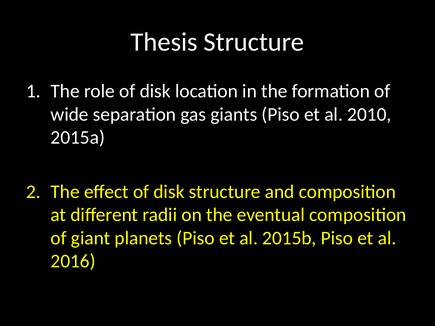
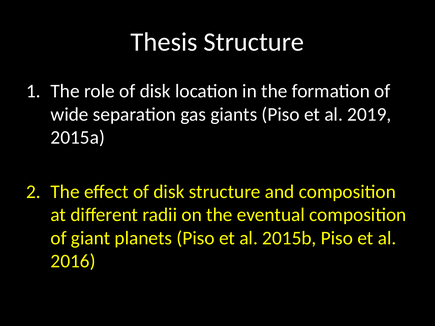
2010: 2010 -> 2019 (369, 114)
